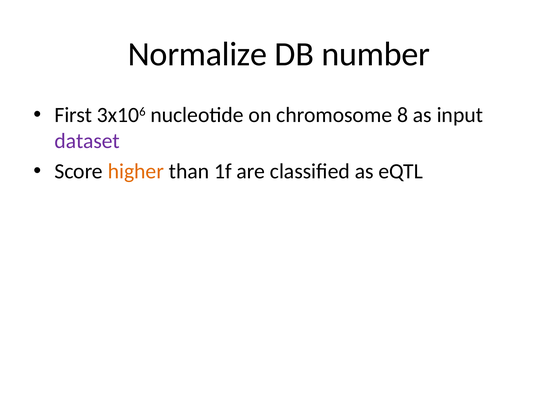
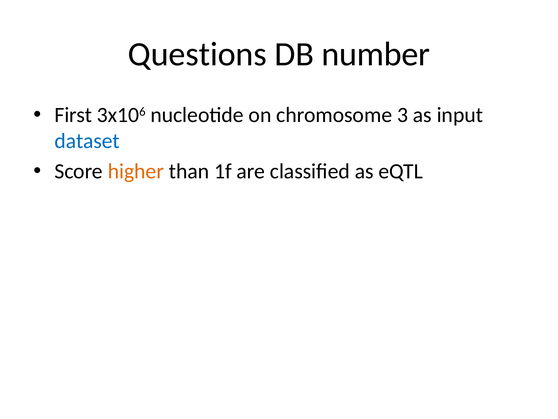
Normalize: Normalize -> Questions (197, 54)
8: 8 -> 3 (403, 115)
dataset colour: purple -> blue (87, 141)
